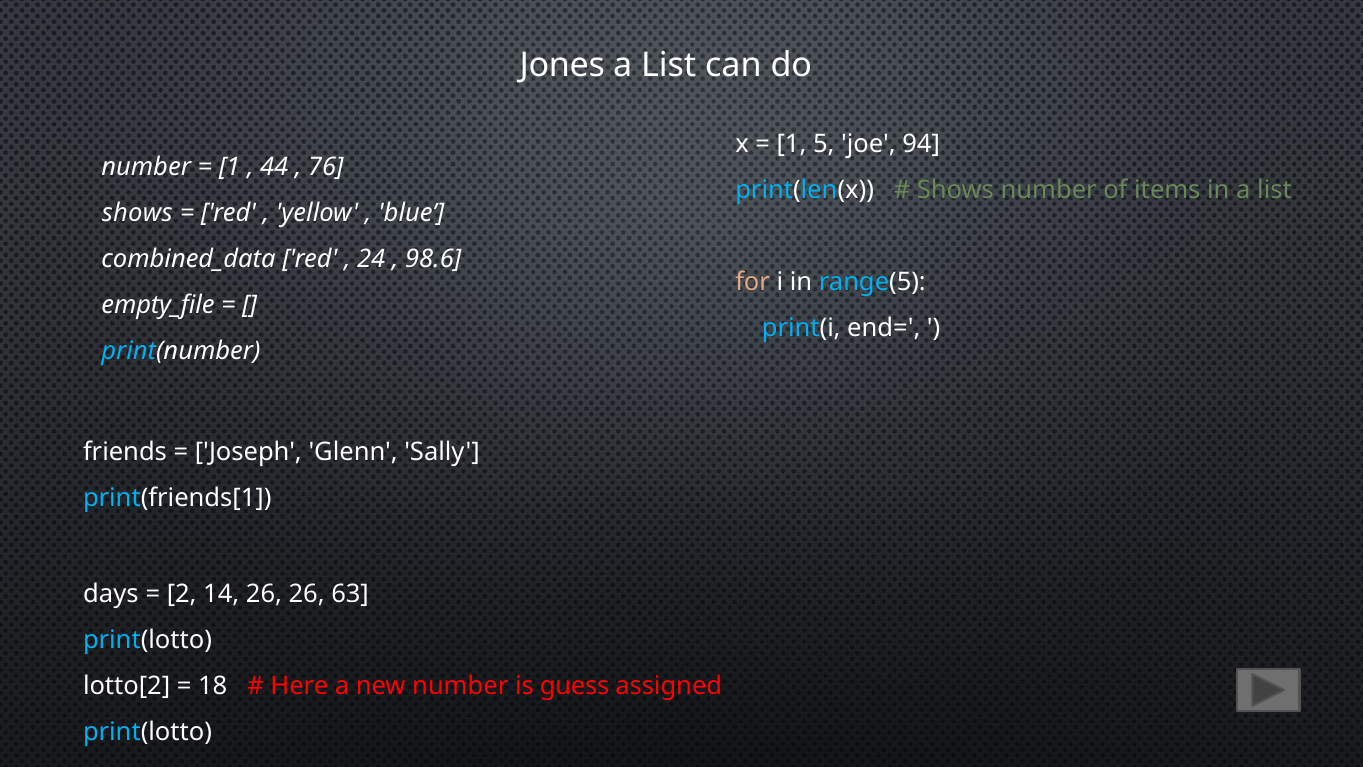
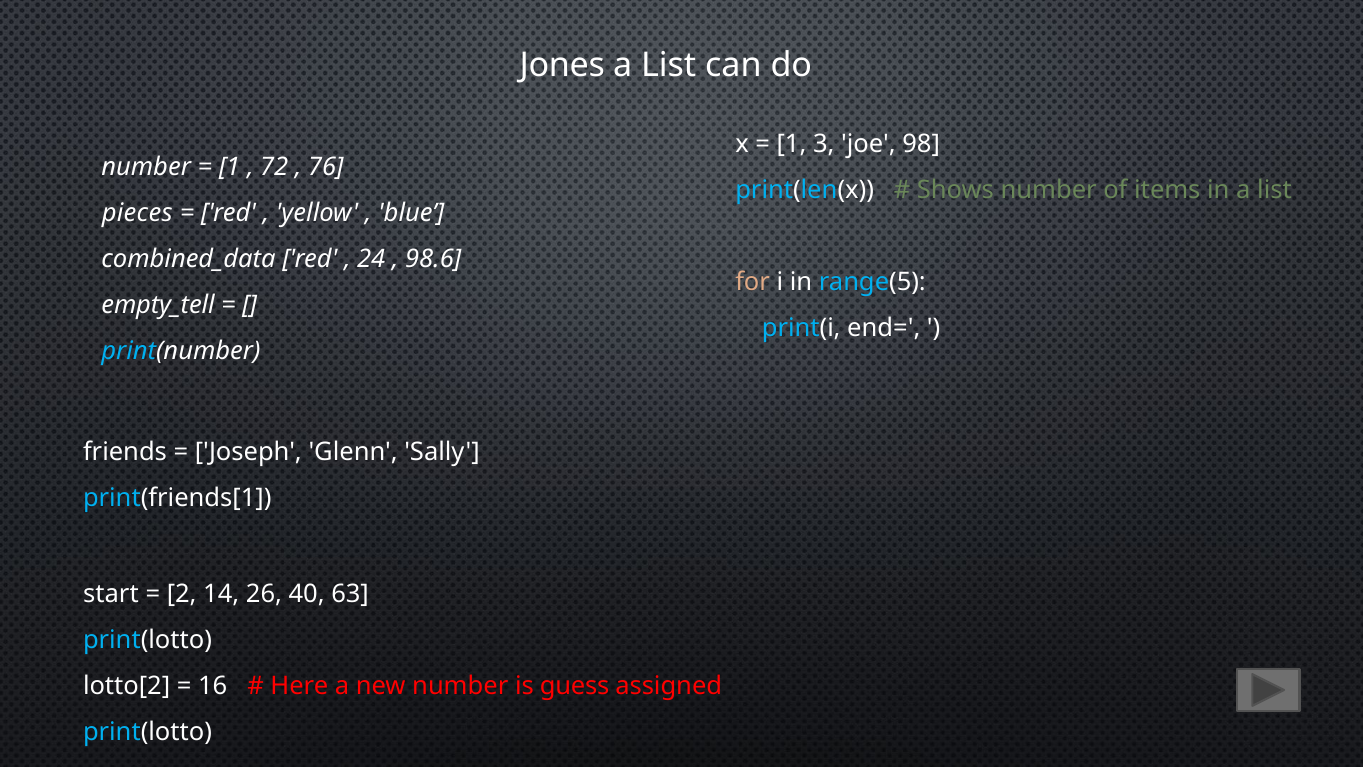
5: 5 -> 3 (824, 144)
94: 94 -> 98 (921, 144)
44: 44 -> 72 (274, 167)
shows: shows -> pieces (137, 213)
empty_file: empty_file -> empty_tell (158, 305)
days: days -> start (111, 594)
26 26: 26 -> 40 (307, 594)
18: 18 -> 16 (213, 686)
